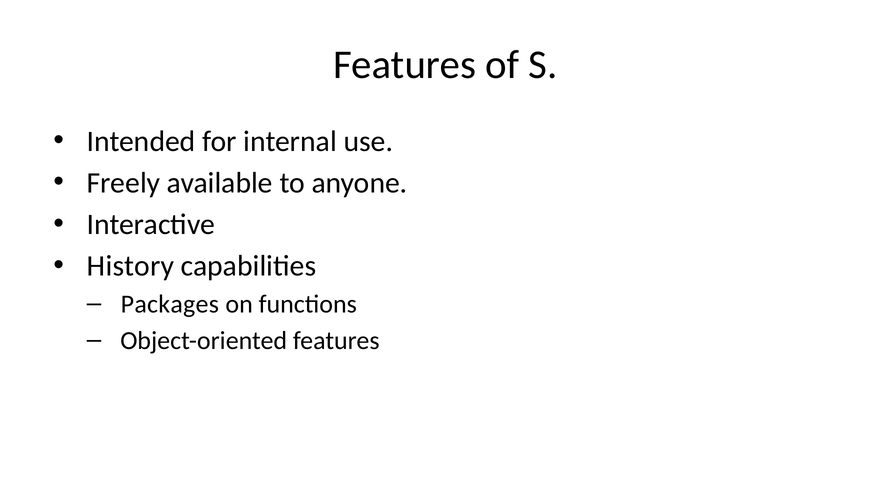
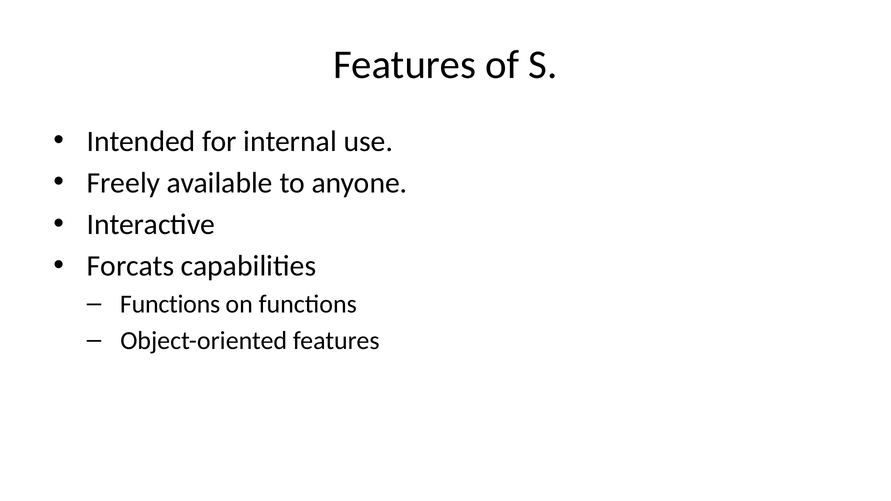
History: History -> Forcats (131, 266)
Packages: Packages -> Functions (170, 304)
